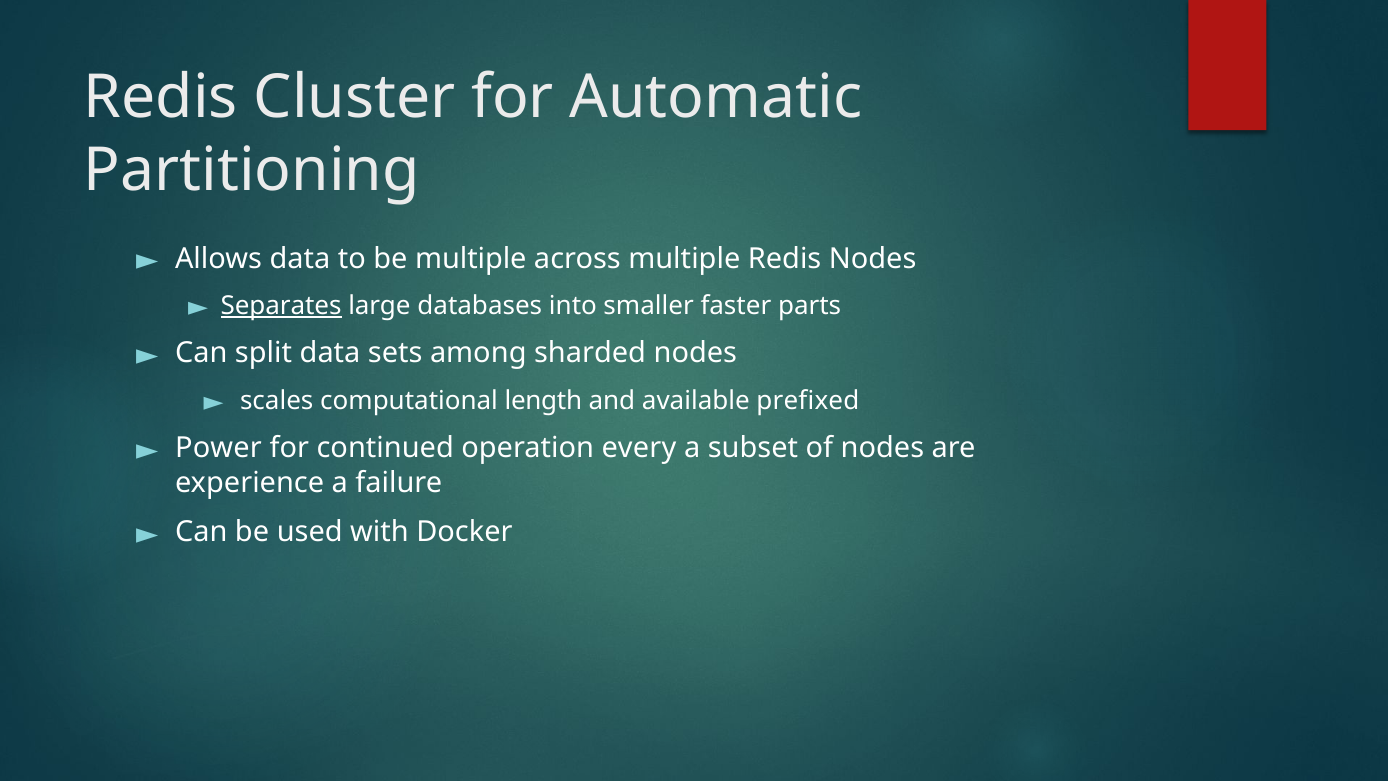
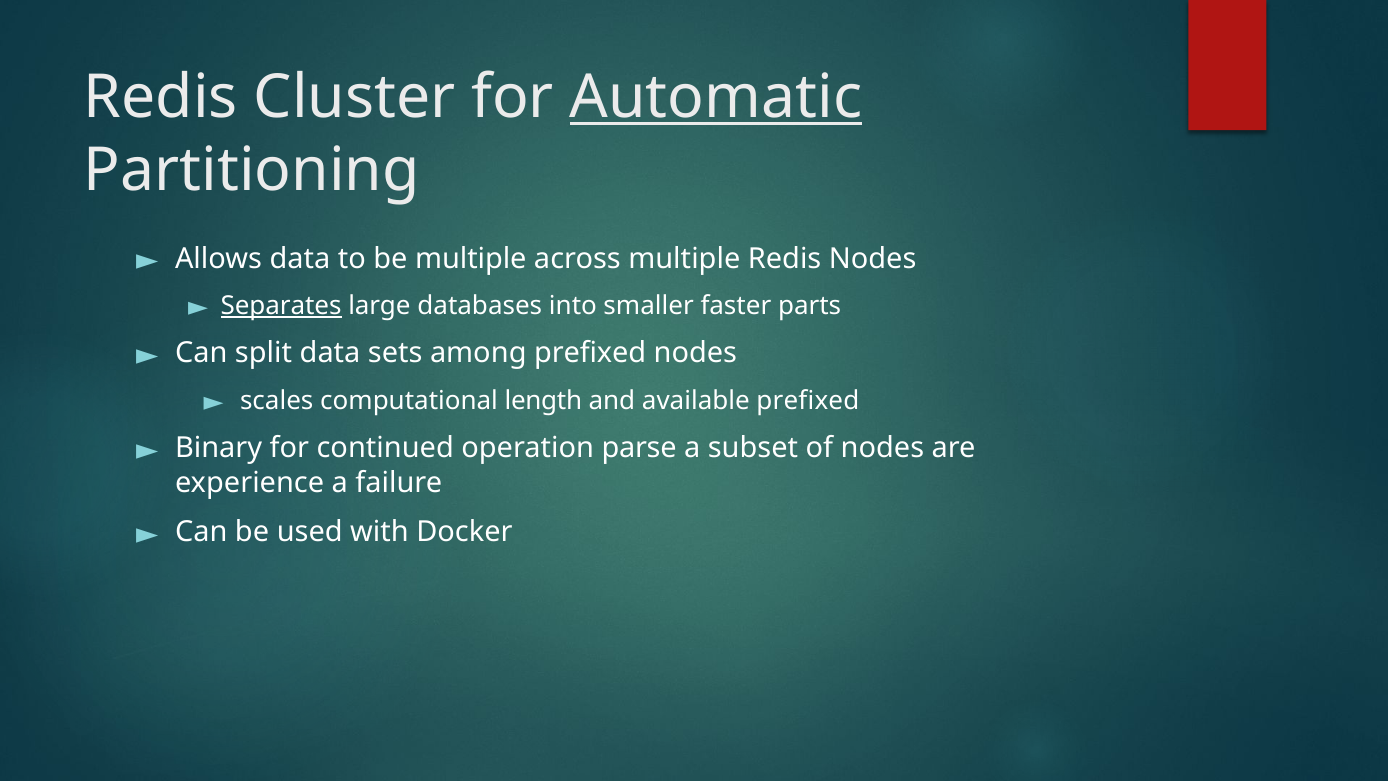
Automatic underline: none -> present (716, 97)
among sharded: sharded -> prefixed (590, 353)
Power: Power -> Binary (219, 448)
every: every -> parse (639, 448)
